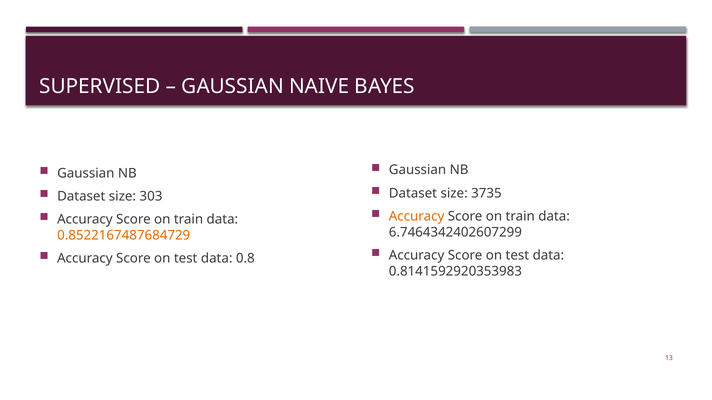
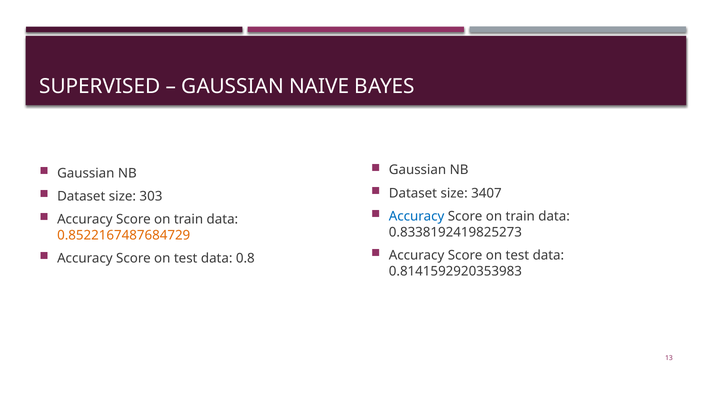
3735: 3735 -> 3407 (486, 193)
Accuracy colour: orange -> blue (417, 217)
6.7464342402607299: 6.7464342402607299 -> 0.8338192419825273 (455, 233)
